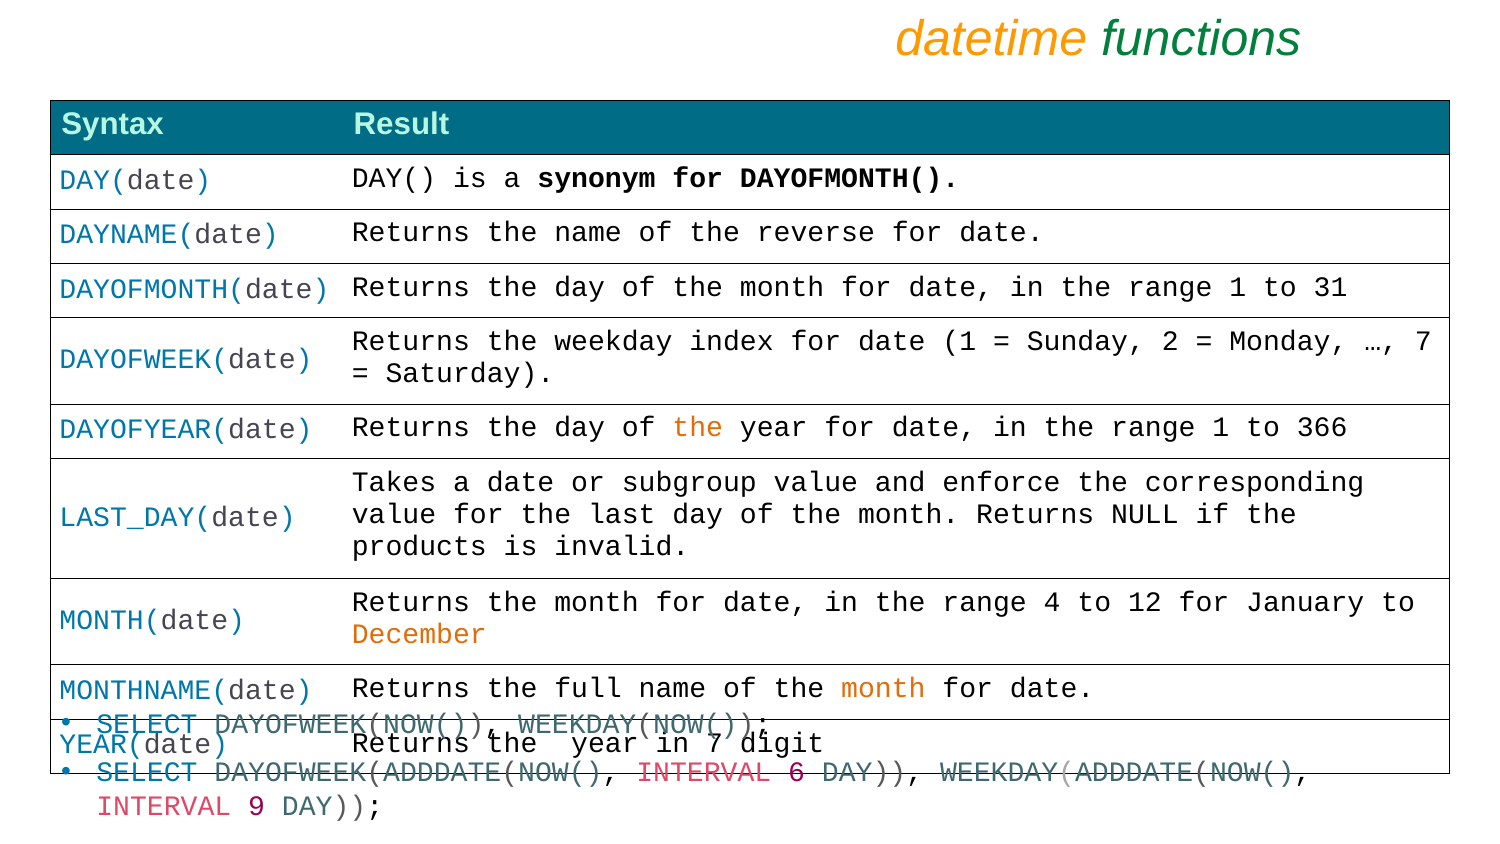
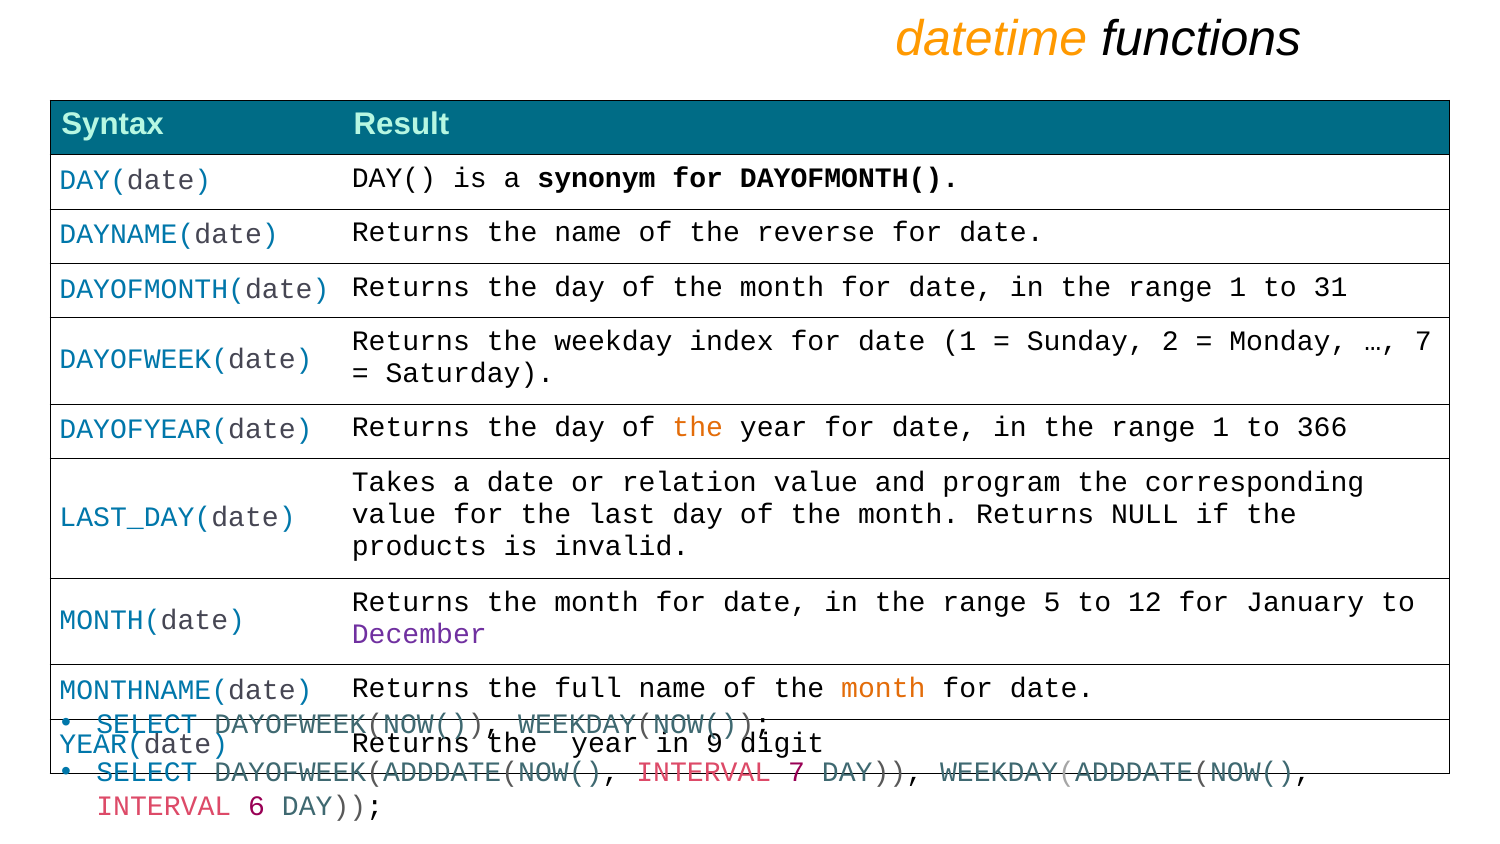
functions colour: green -> black (1201, 39)
subgroup: subgroup -> relation (689, 482)
enforce: enforce -> program (1001, 482)
4: 4 -> 5 (1052, 602)
December colour: orange -> purple (419, 634)
in 7: 7 -> 9 (715, 743)
INTERVAL 6: 6 -> 7 (797, 772)
9: 9 -> 6 (257, 806)
